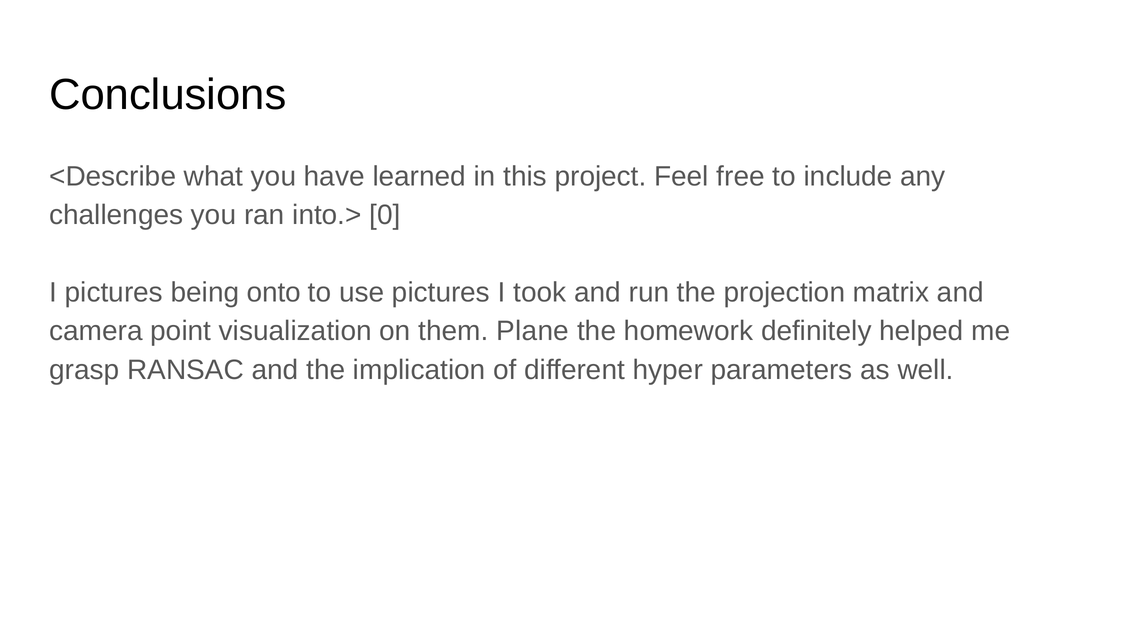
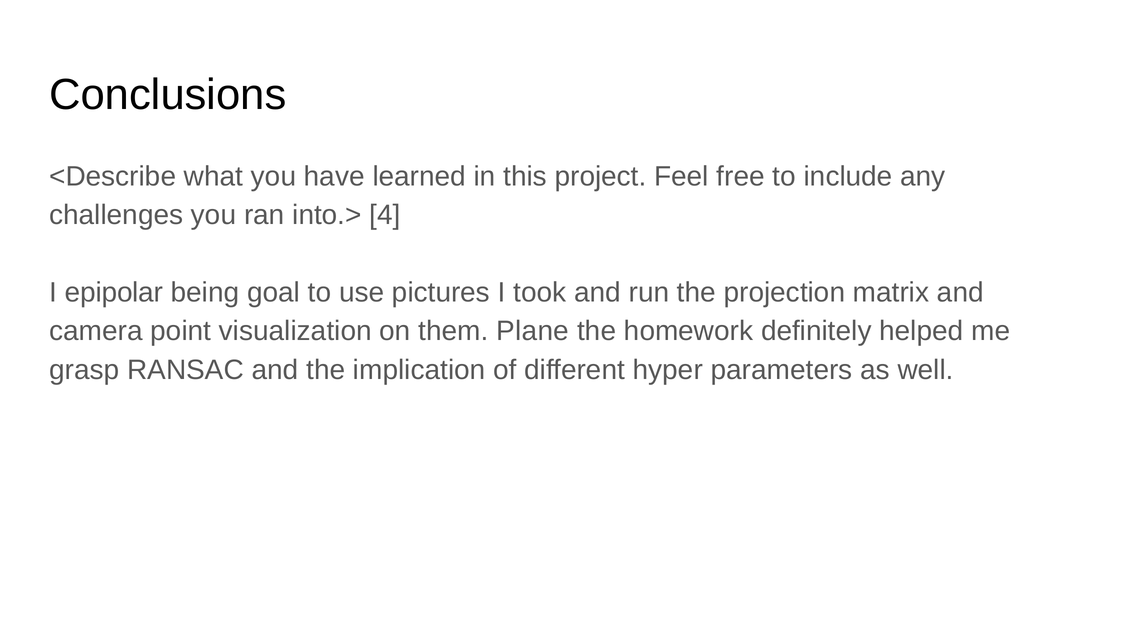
0: 0 -> 4 (385, 215)
I pictures: pictures -> epipolar (114, 293)
onto: onto -> goal (274, 293)
